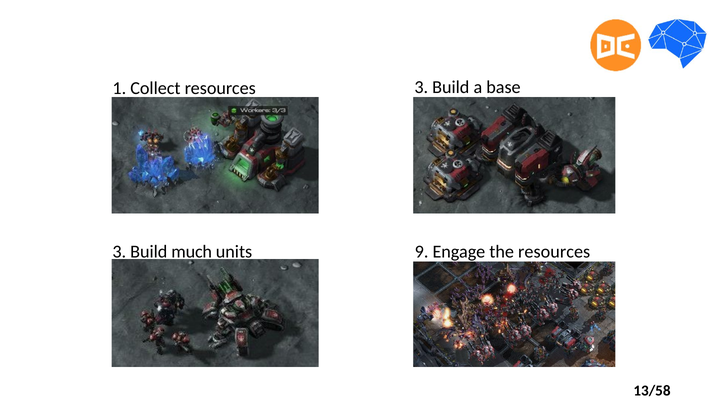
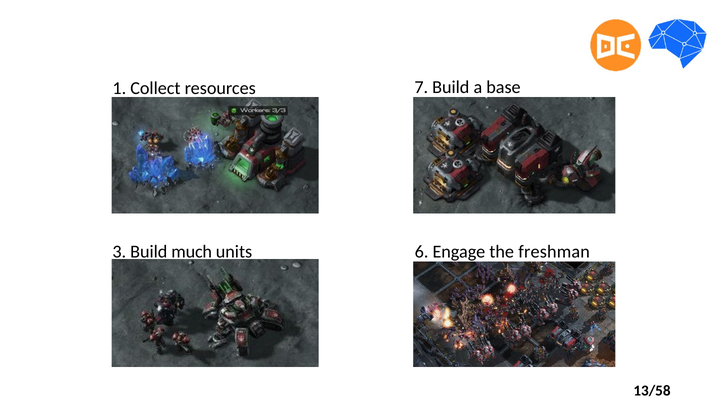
3: 3 -> 7 (421, 87)
9: 9 -> 6 (422, 251)
the resources: resources -> freshman (554, 251)
